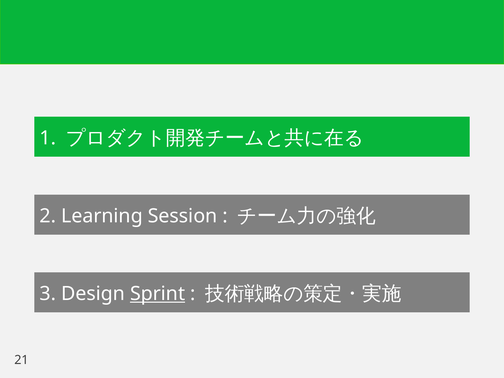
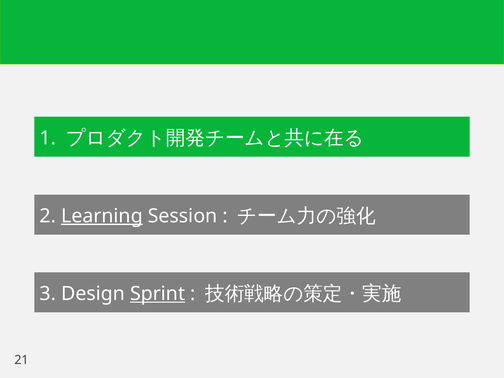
Learning underline: none -> present (102, 216)
